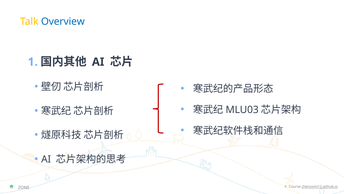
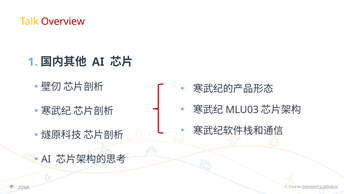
Overview colour: blue -> red (63, 21)
